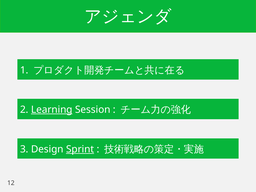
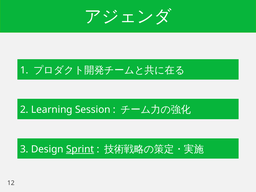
Learning underline: present -> none (52, 110)
